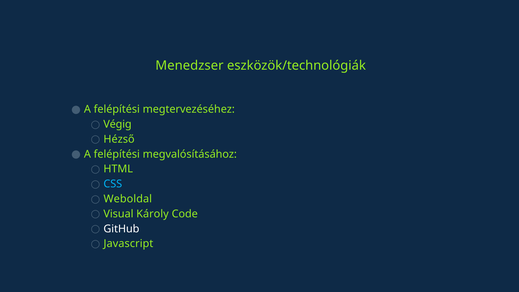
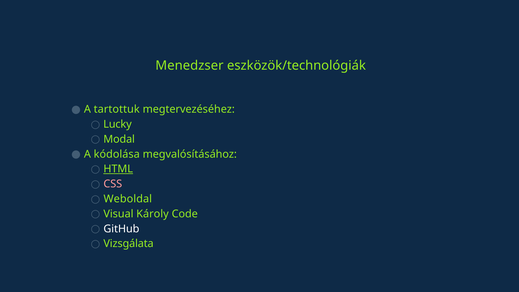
felépítési: felépítési -> tartottuk (117, 109)
Végig: Végig -> Lucky (117, 124)
Hézső: Hézső -> Modal (119, 139)
felépítési: felépítési -> kódolása (117, 154)
HTML underline: none -> present (118, 169)
CSS colour: light blue -> pink (113, 184)
Javascript: Javascript -> Vizsgálata (129, 244)
